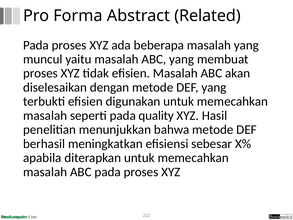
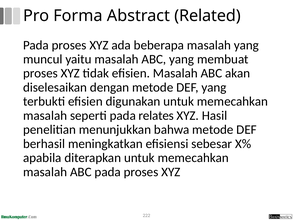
quality: quality -> relates (156, 115)
